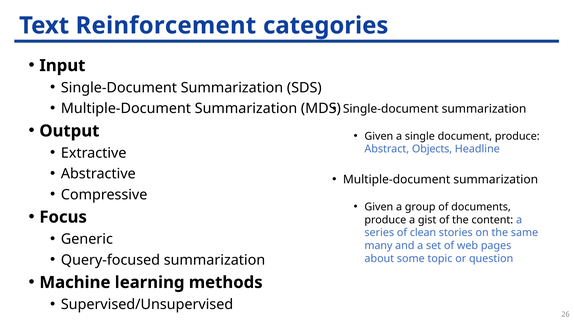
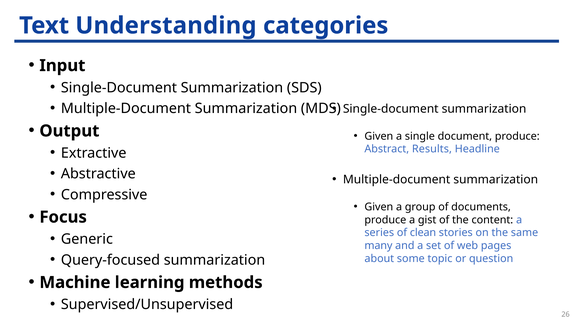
Reinforcement: Reinforcement -> Understanding (166, 26)
Objects: Objects -> Results (432, 149)
